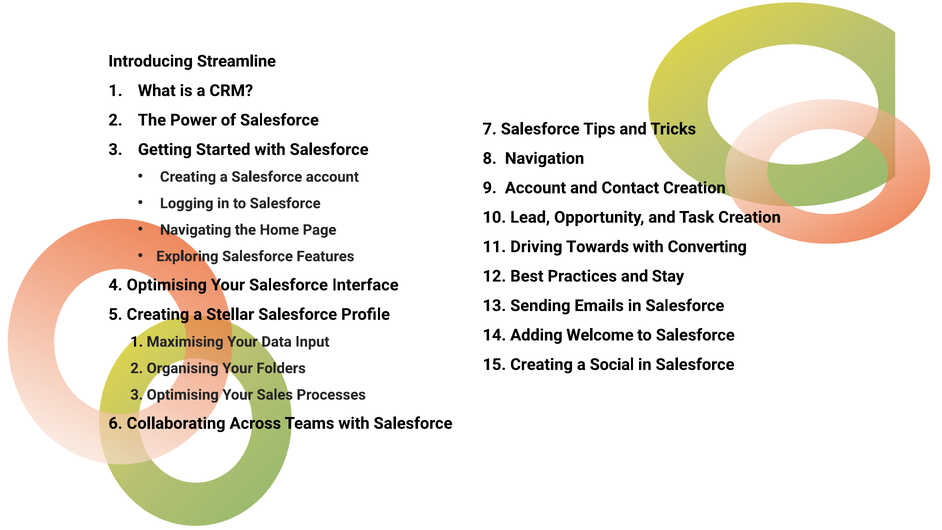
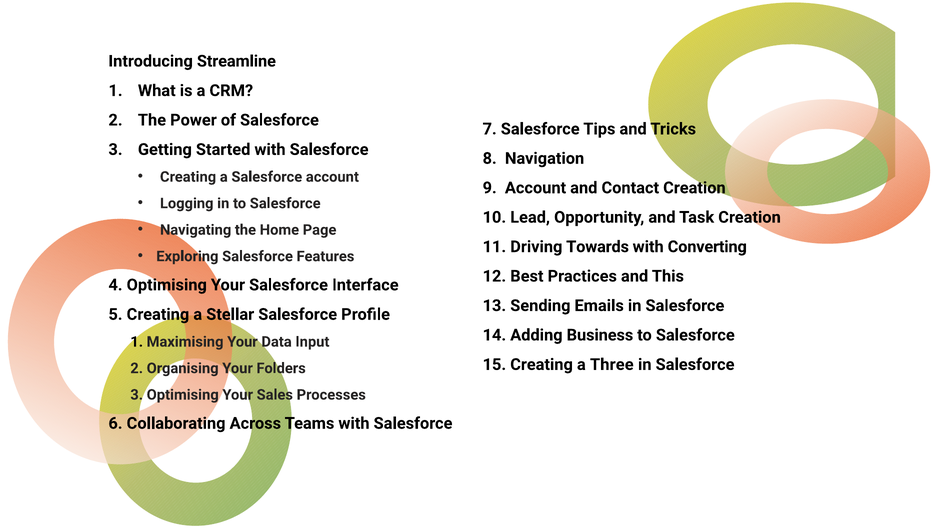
Stay: Stay -> This (668, 276)
Welcome: Welcome -> Business (600, 335)
Social: Social -> Three (612, 364)
